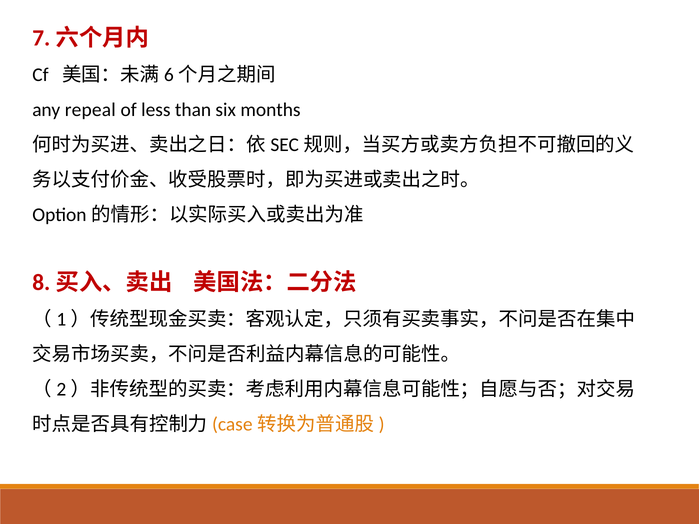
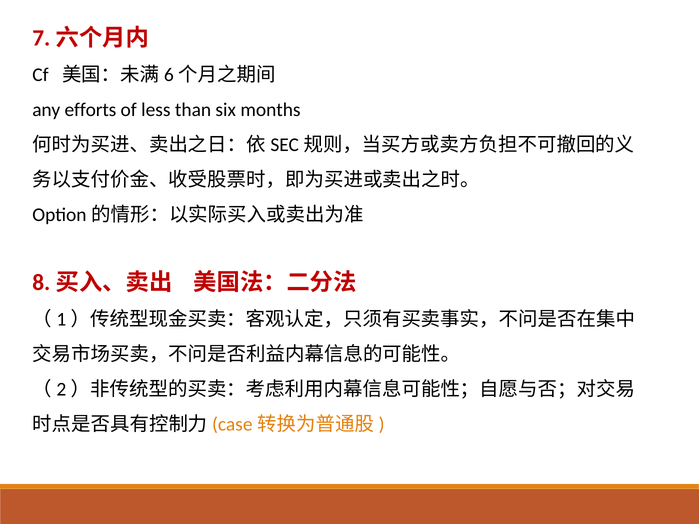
repeal: repeal -> efforts (90, 110)
